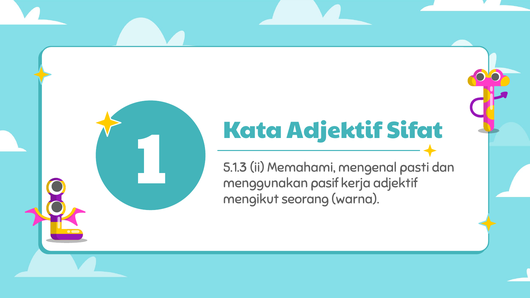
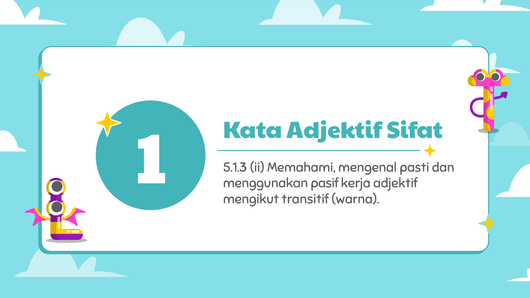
seorang: seorang -> transitif (305, 199)
